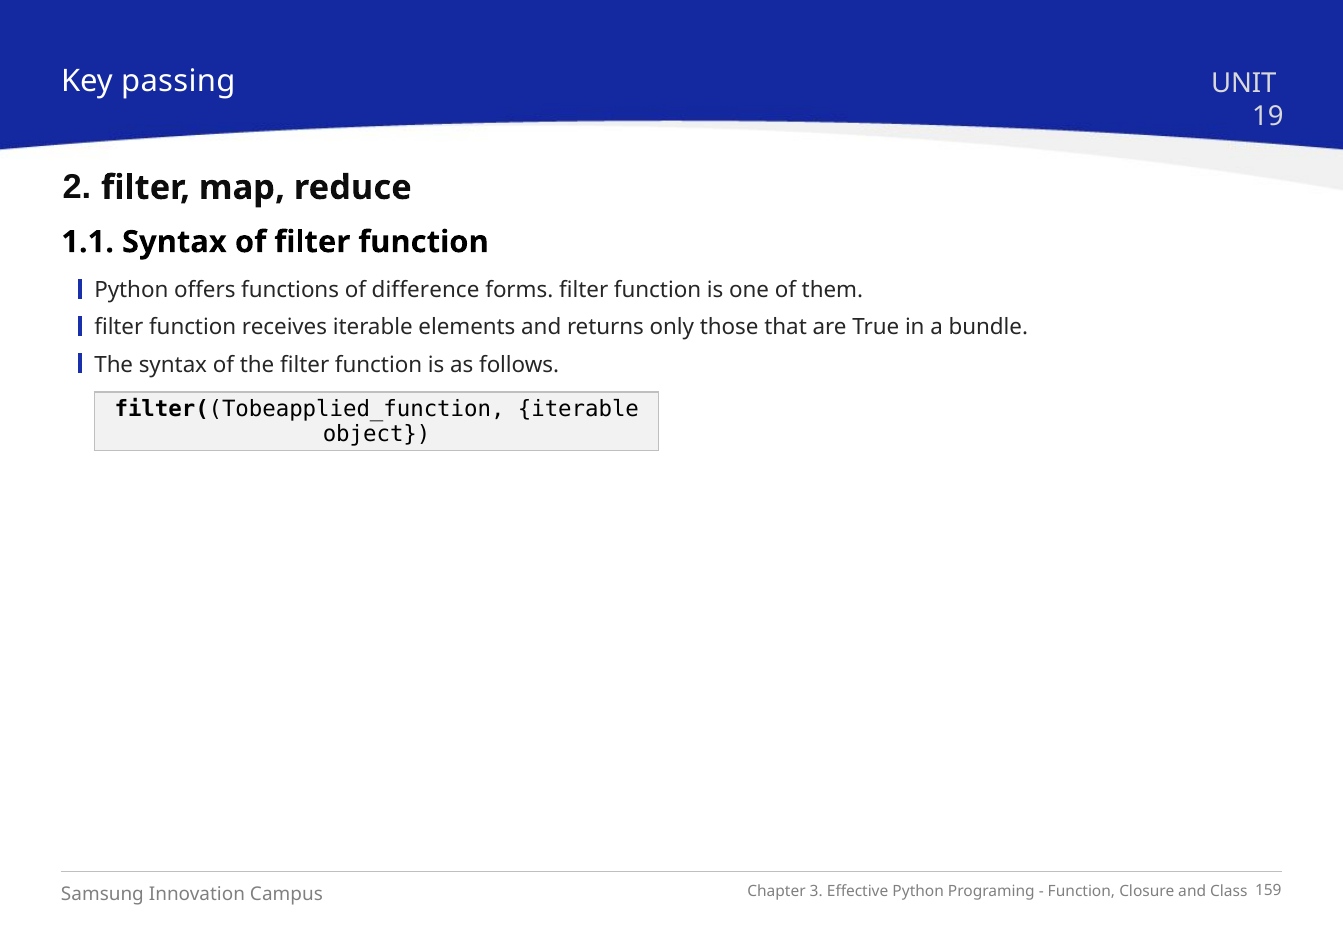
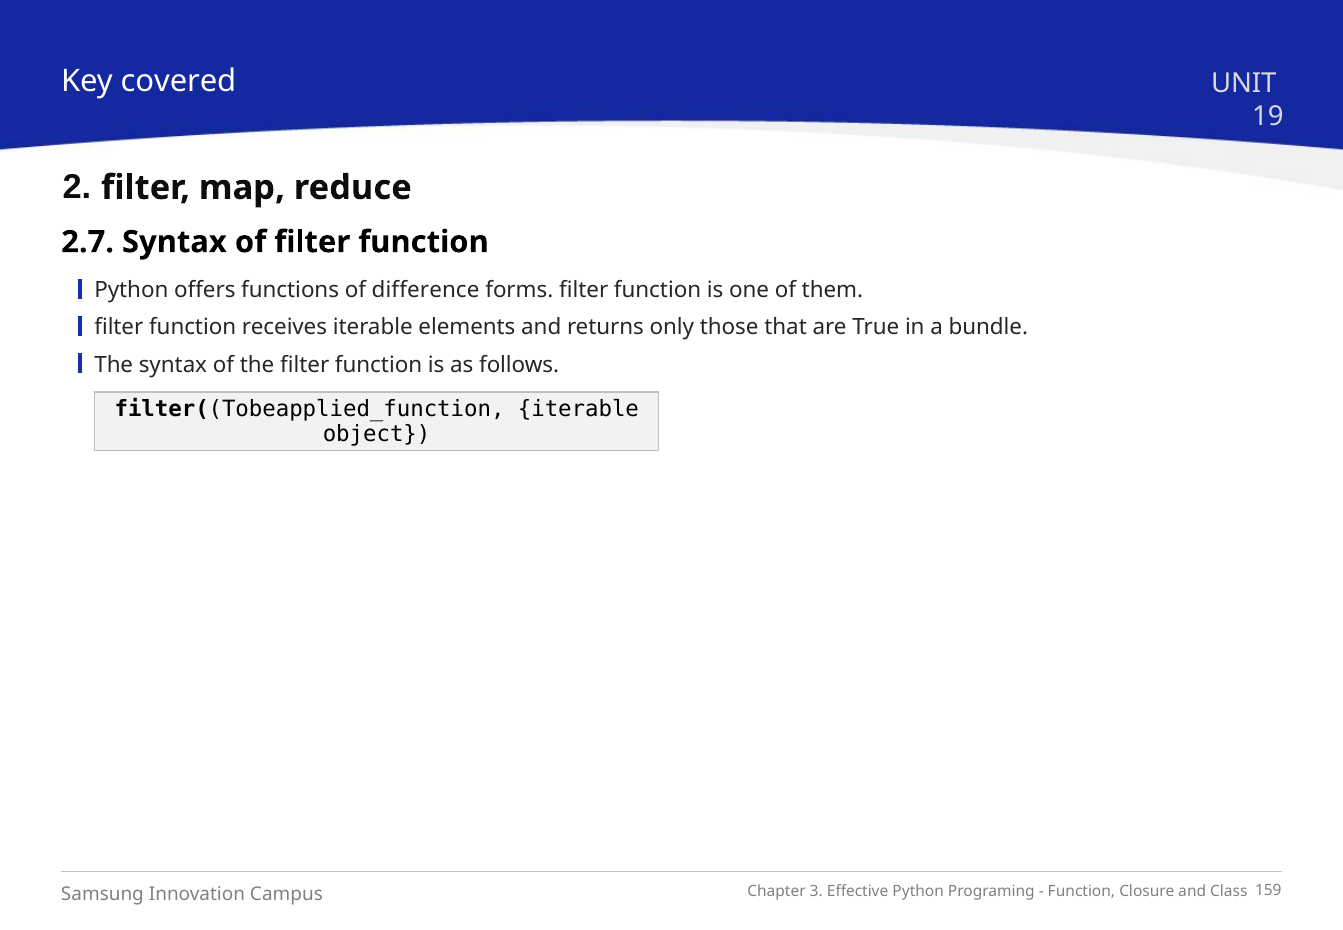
passing: passing -> covered (178, 82)
1.1: 1.1 -> 2.7 (88, 242)
